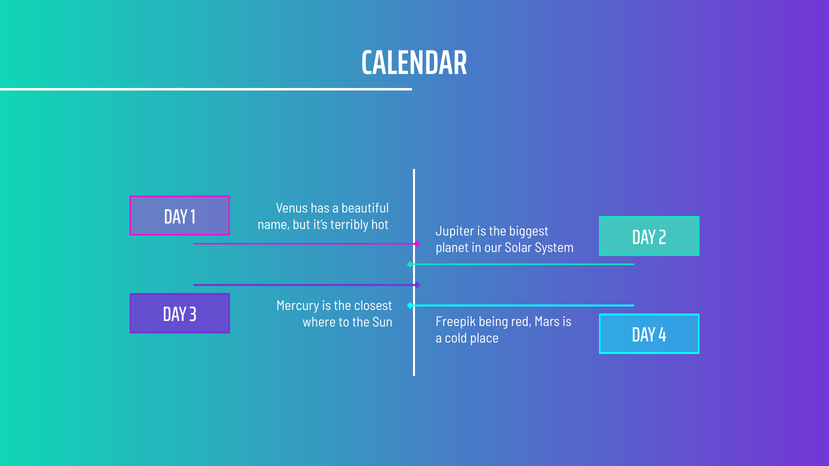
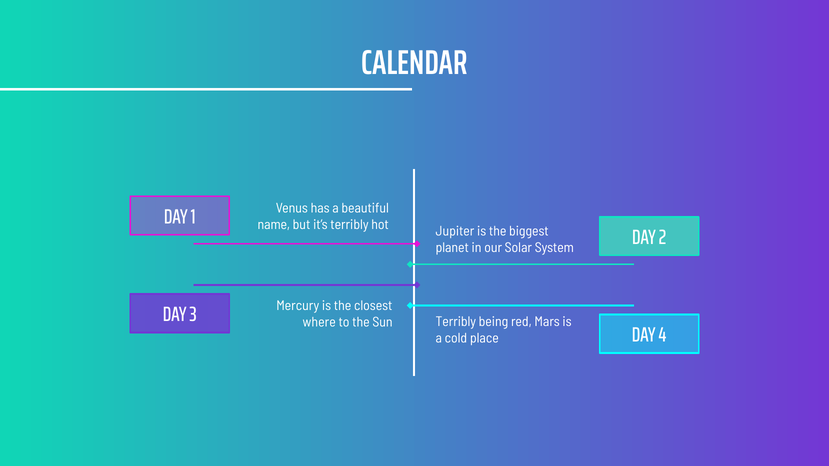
Sun Freepik: Freepik -> Terribly (456, 322)
